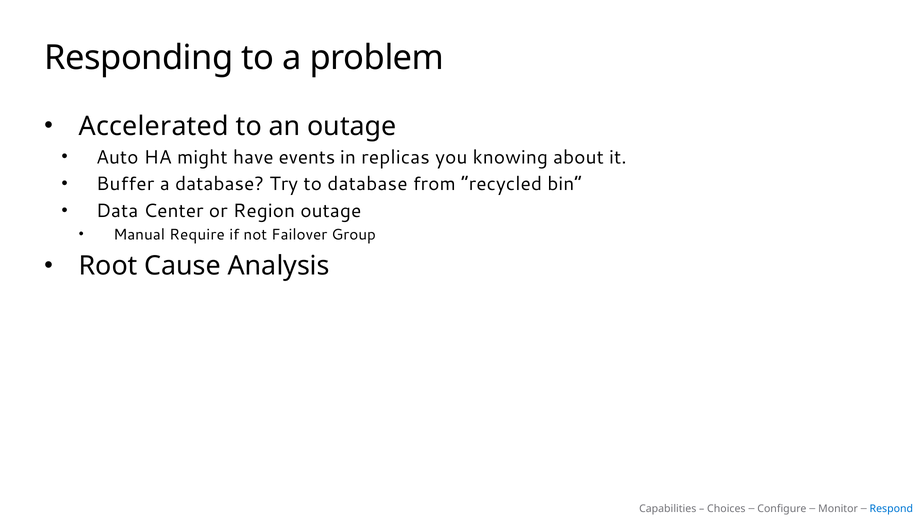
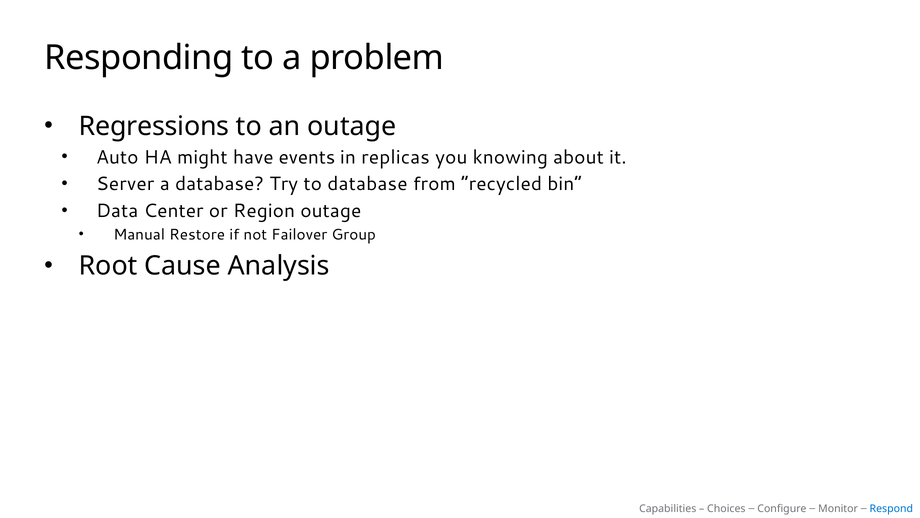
Accelerated: Accelerated -> Regressions (154, 126)
Buffer: Buffer -> Server (125, 184)
Require: Require -> Restore (197, 234)
